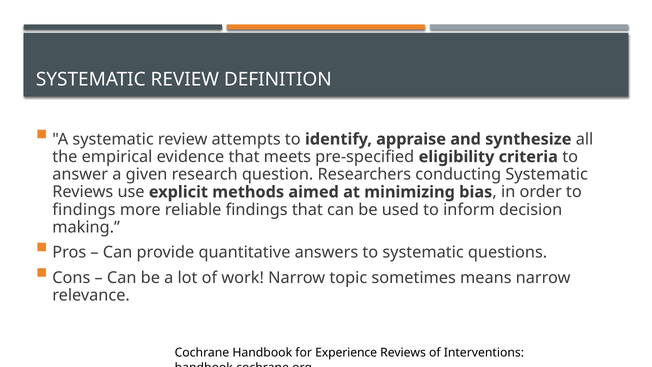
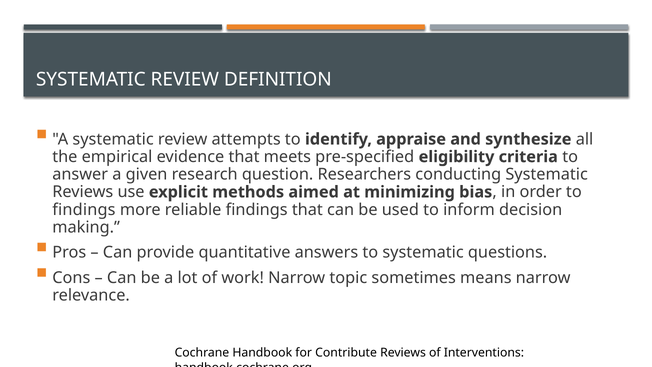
Experience: Experience -> Contribute (346, 353)
